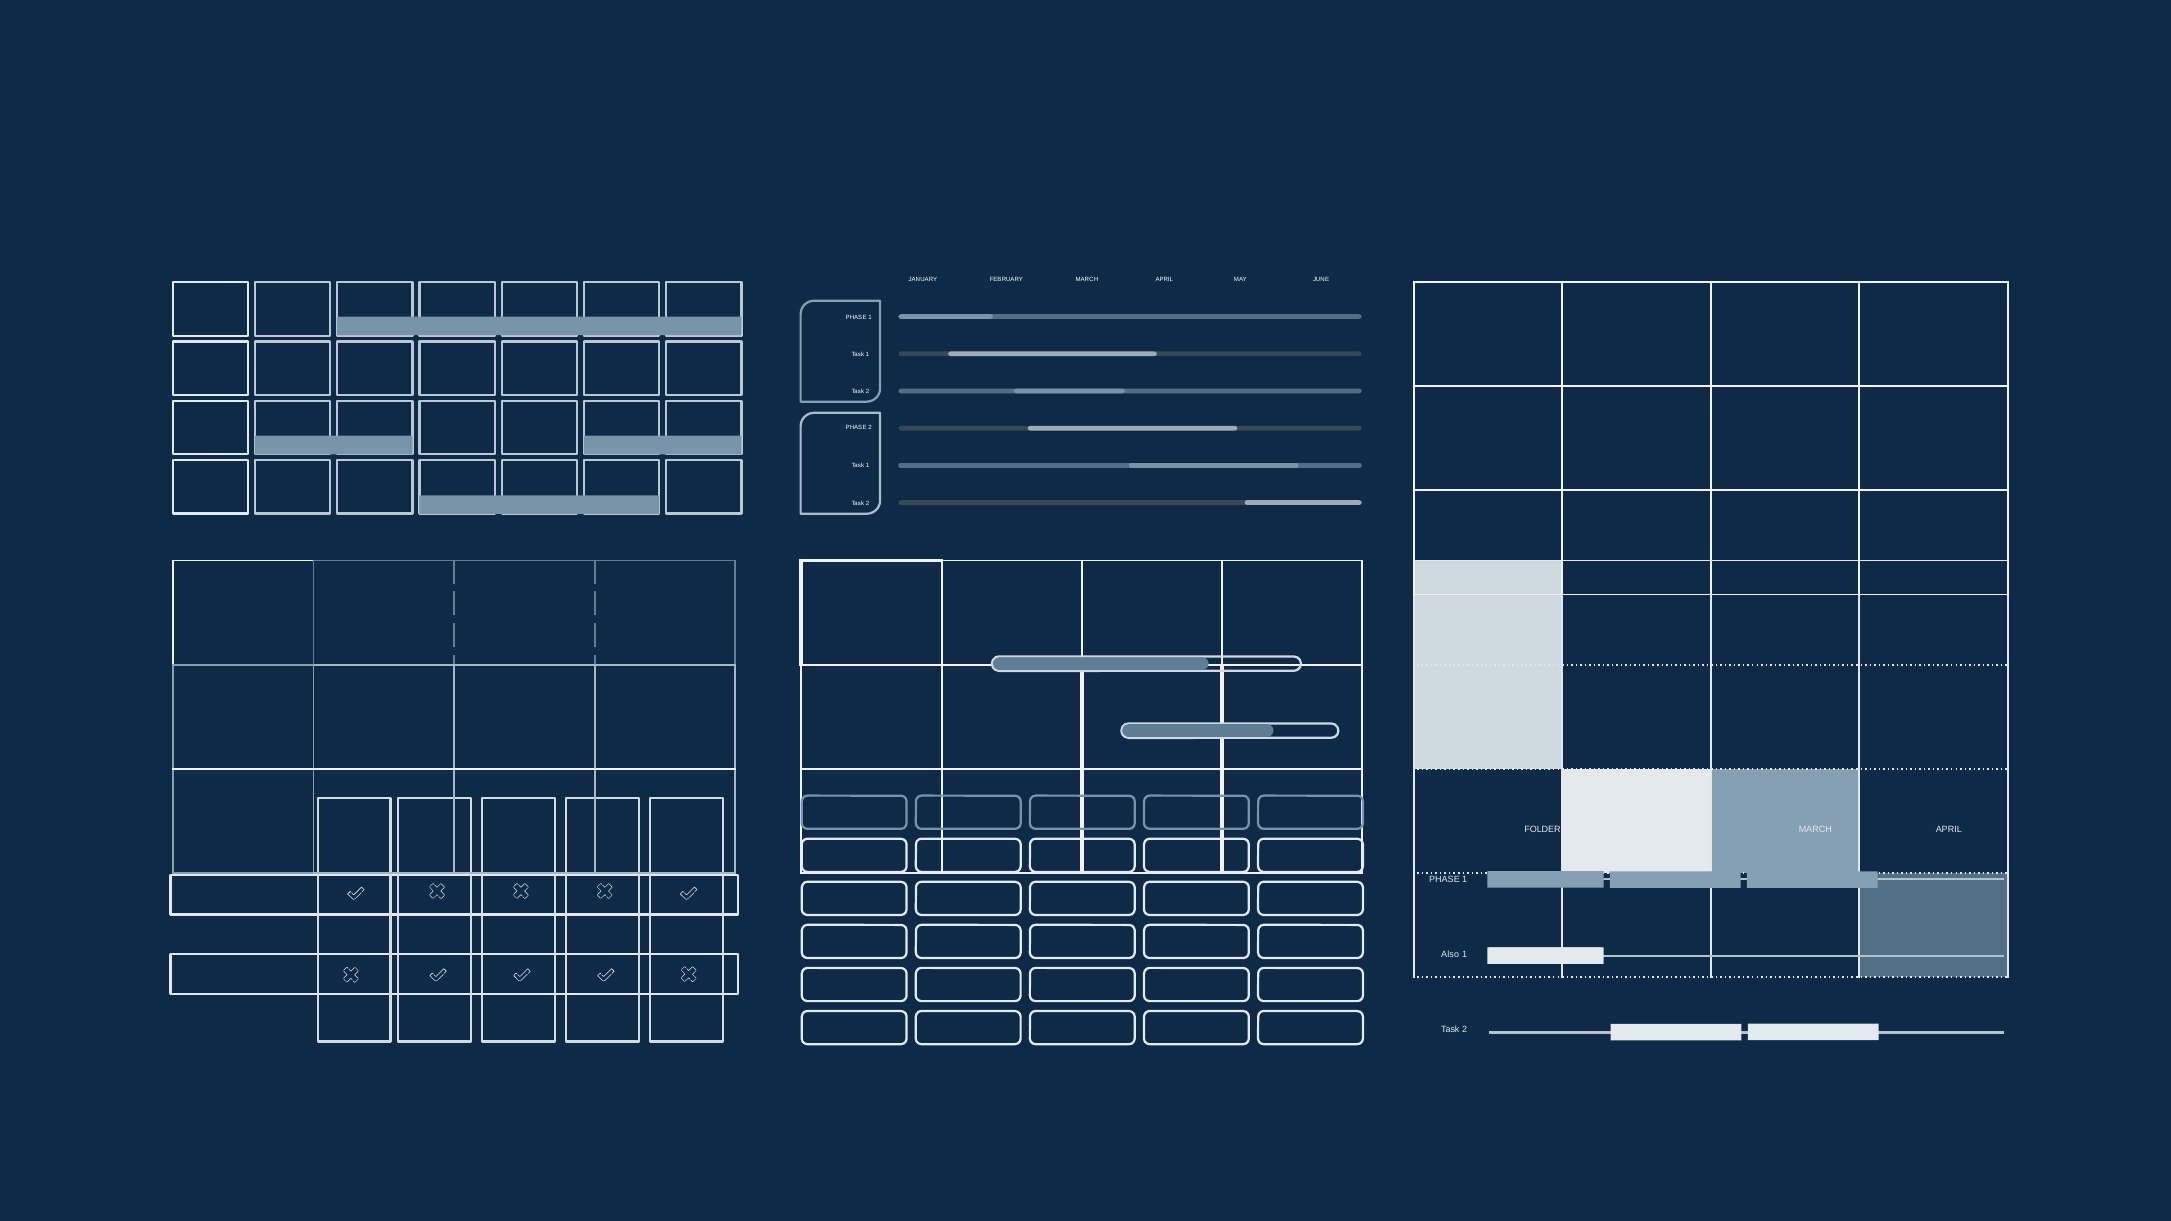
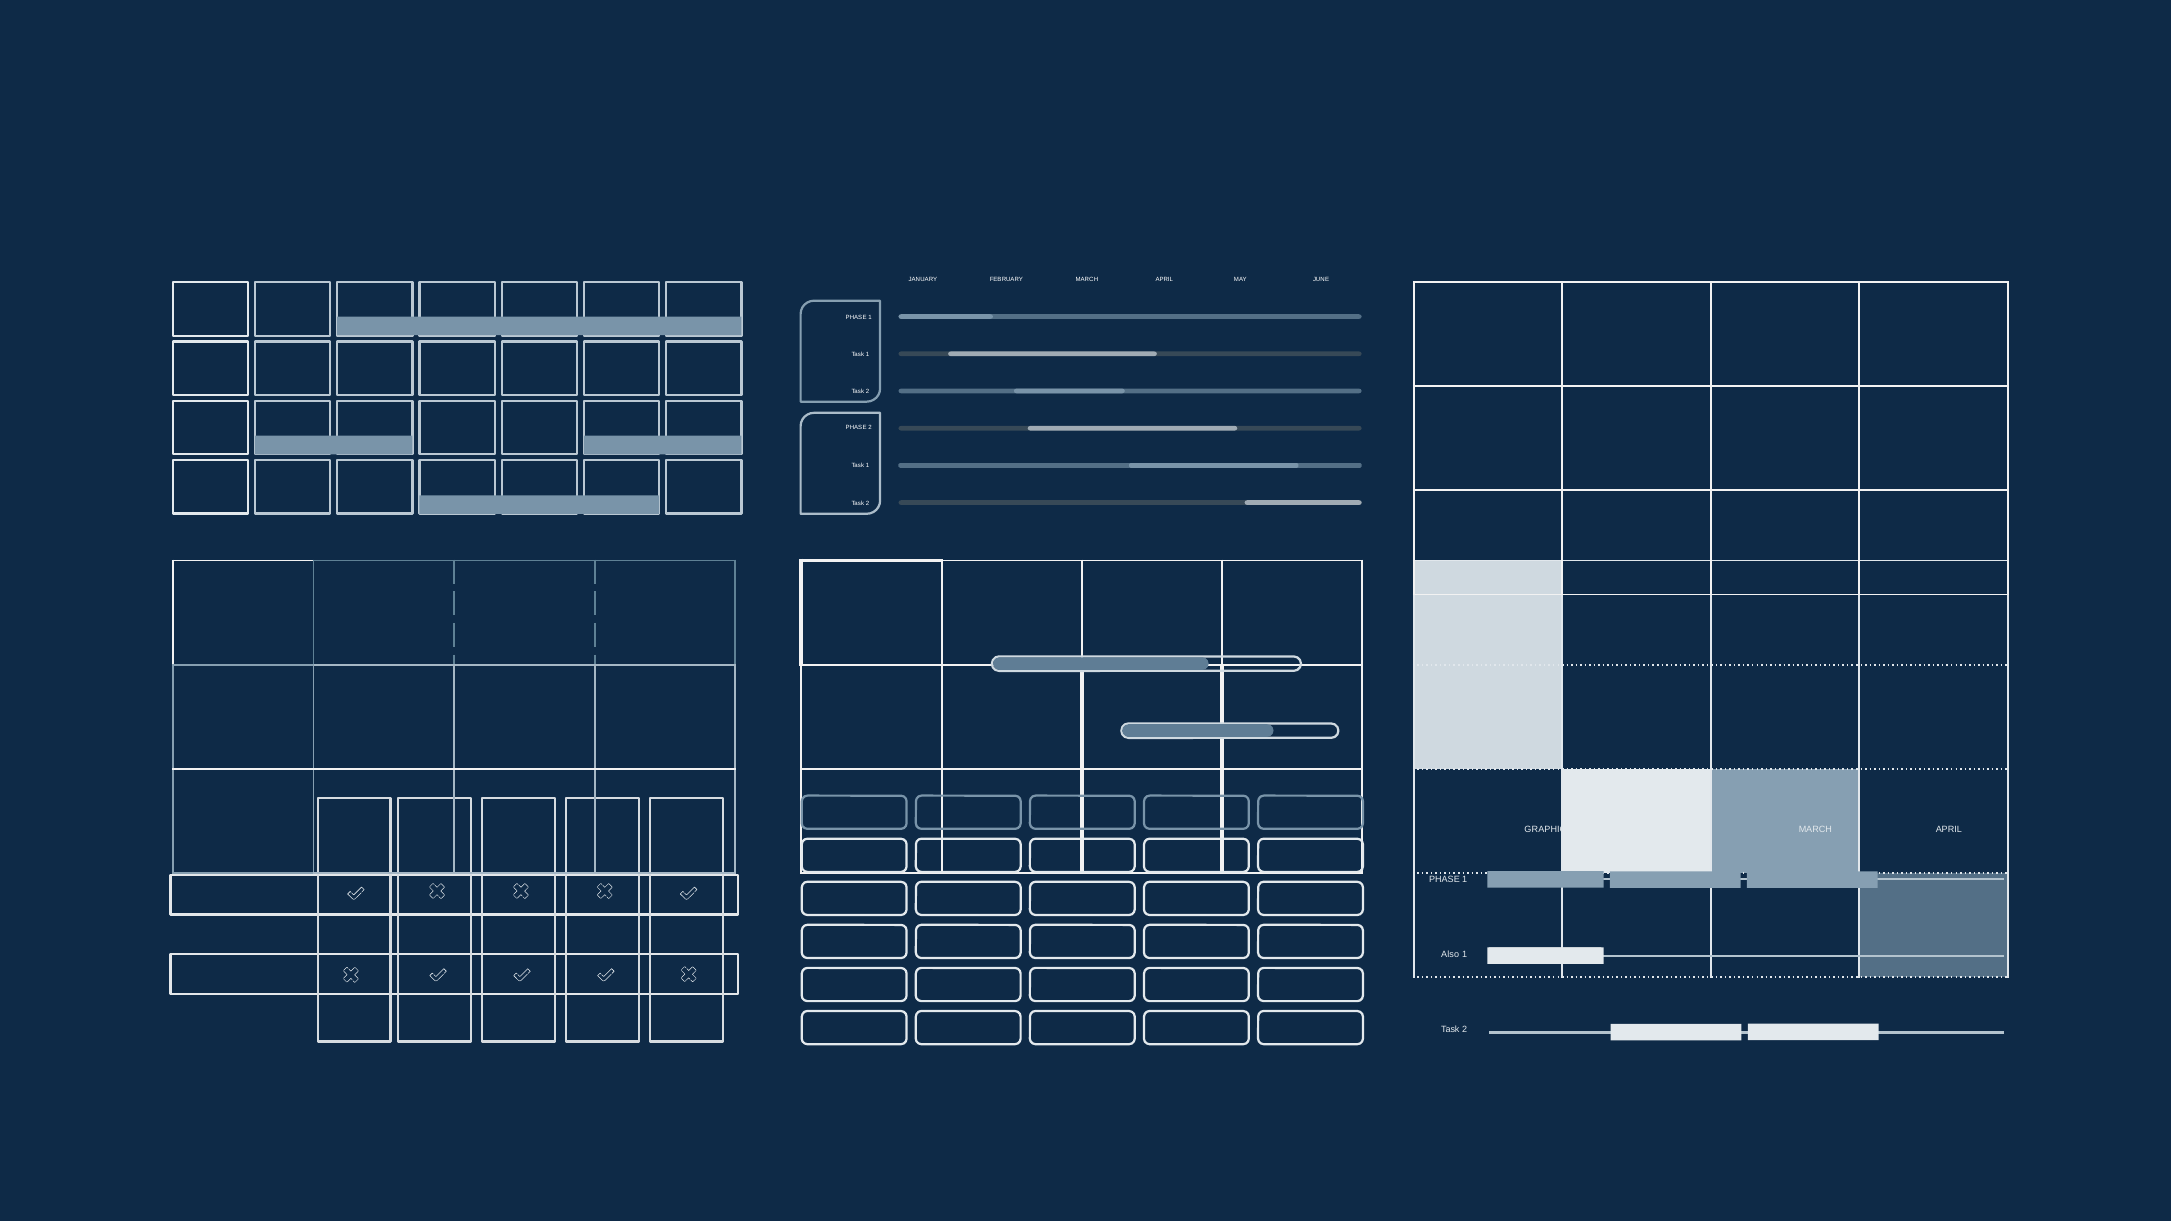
FOLDERS: FOLDERS -> GRAPHIC (1545, 830)
